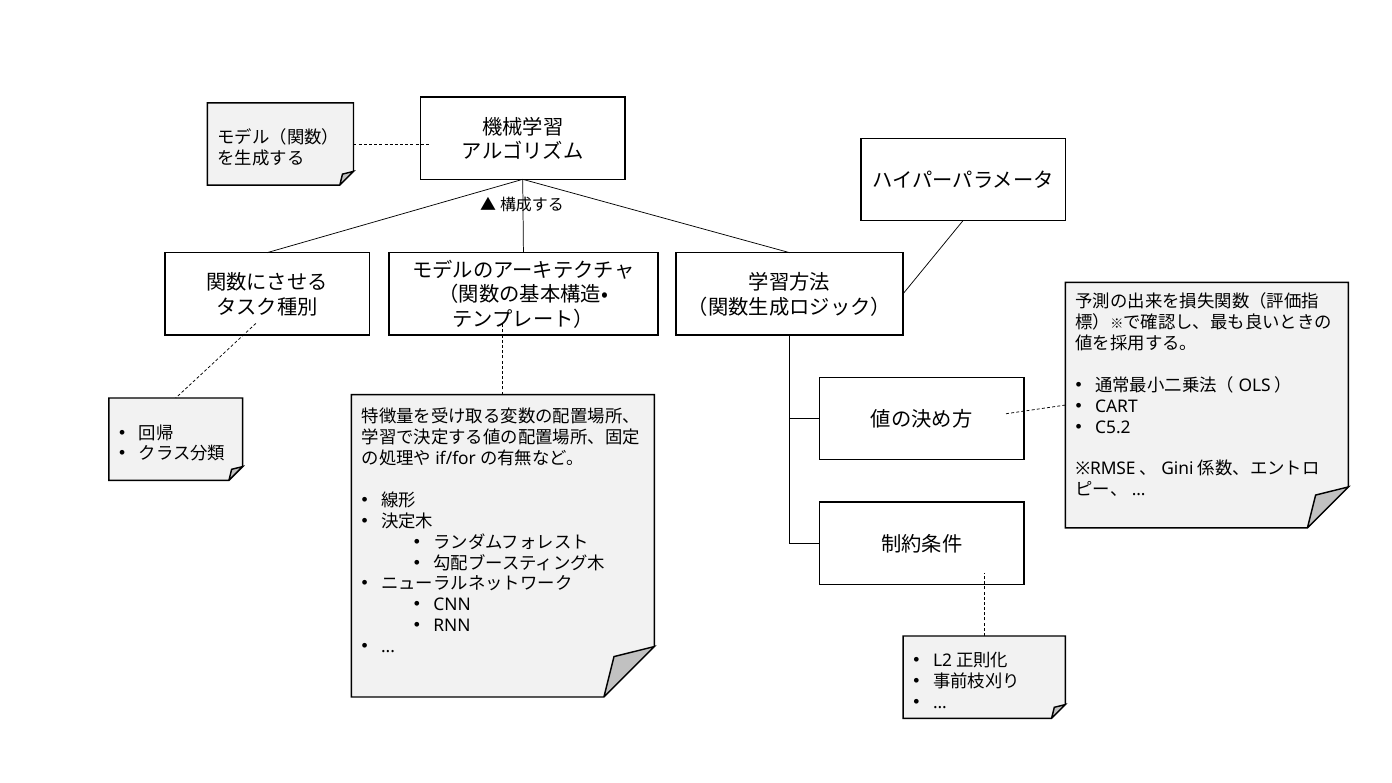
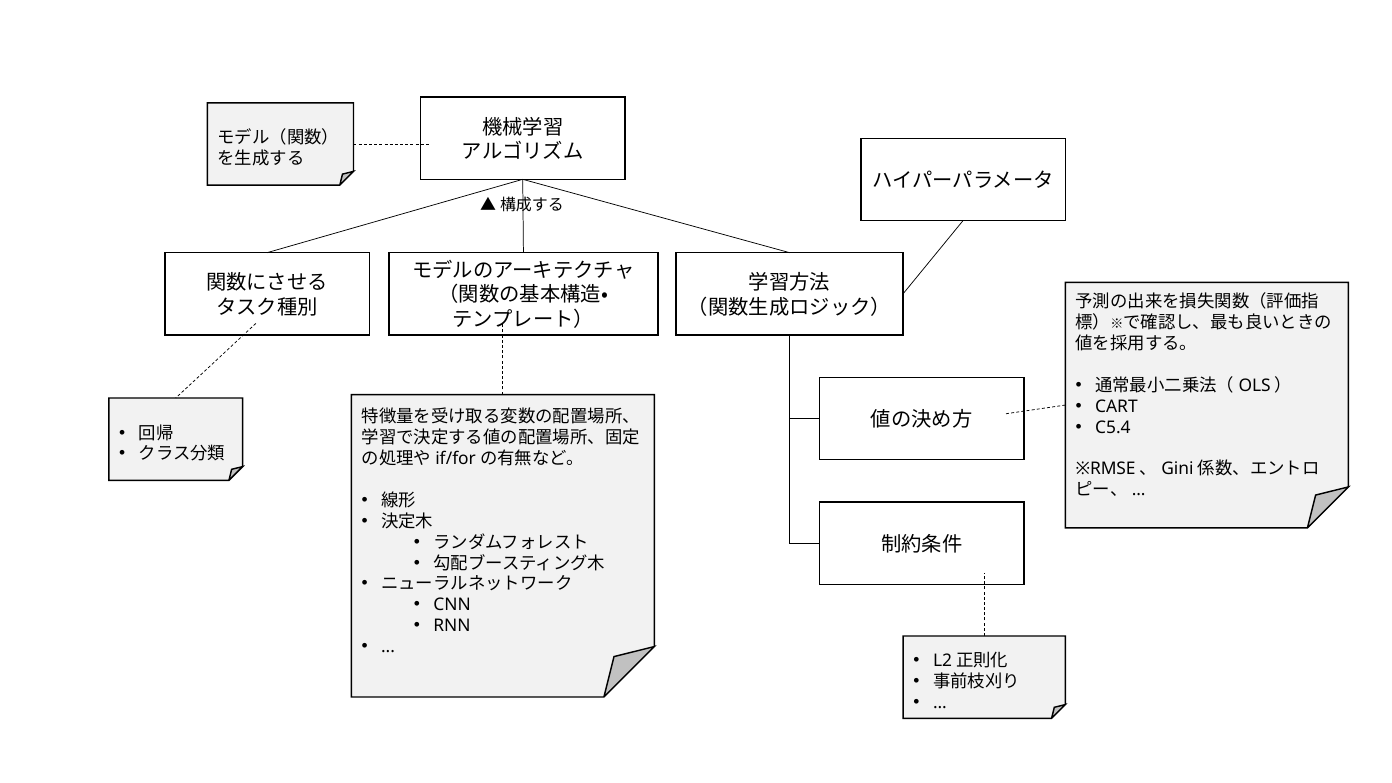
C5.2: C5.2 -> C5.4 (1113, 427)
